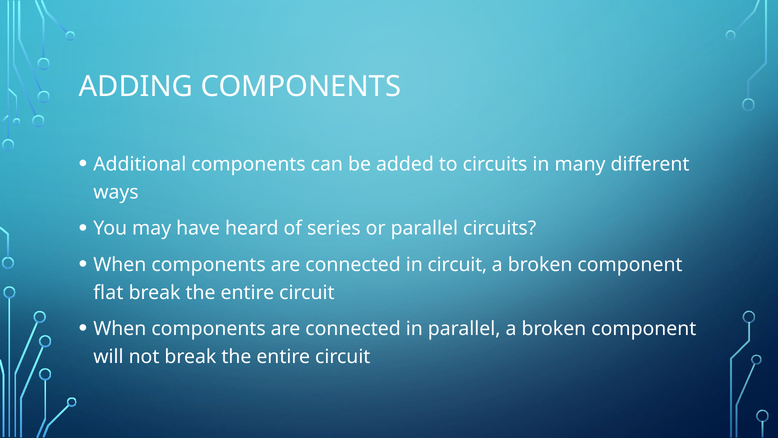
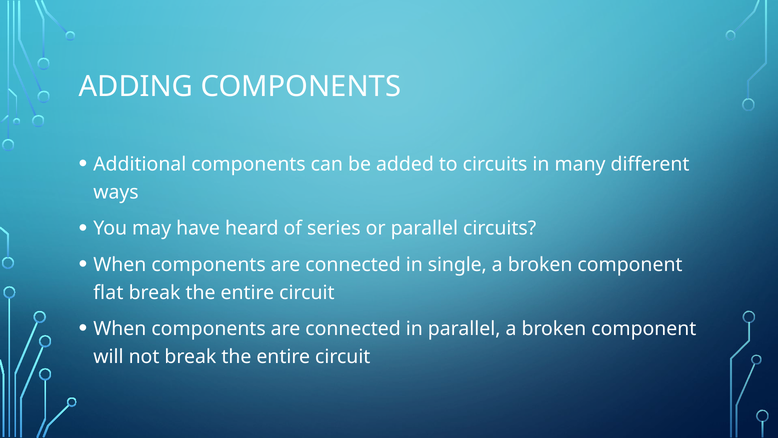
in circuit: circuit -> single (457, 264)
